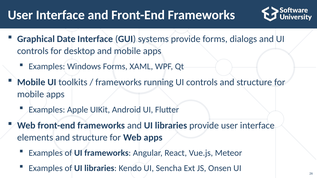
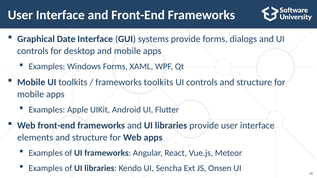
frameworks running: running -> toolkits (159, 82)
